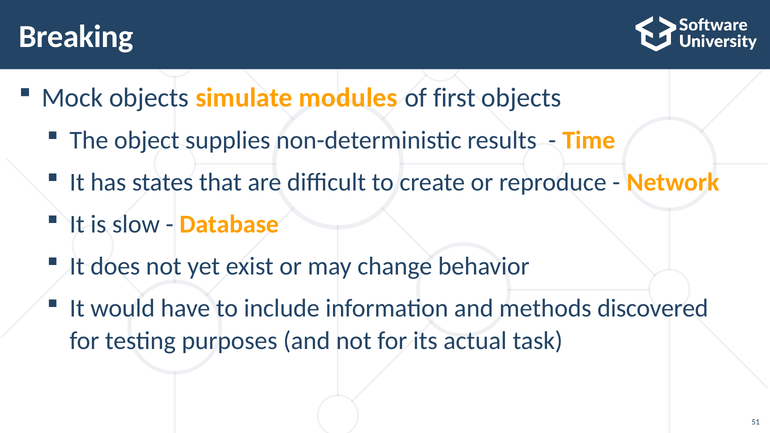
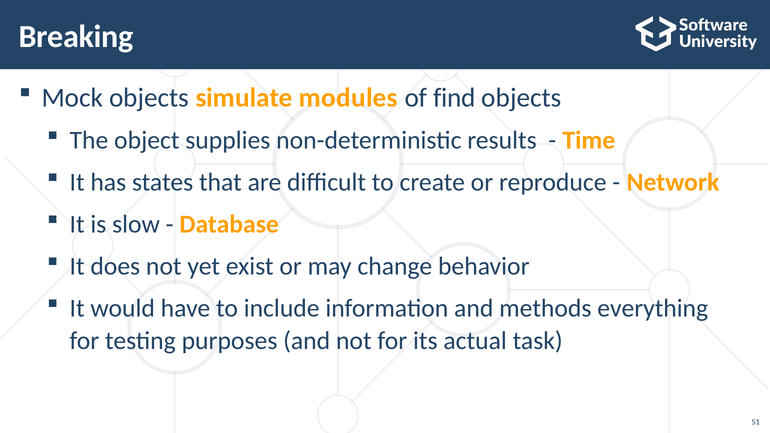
first: first -> find (454, 98)
discovered: discovered -> everything (653, 308)
